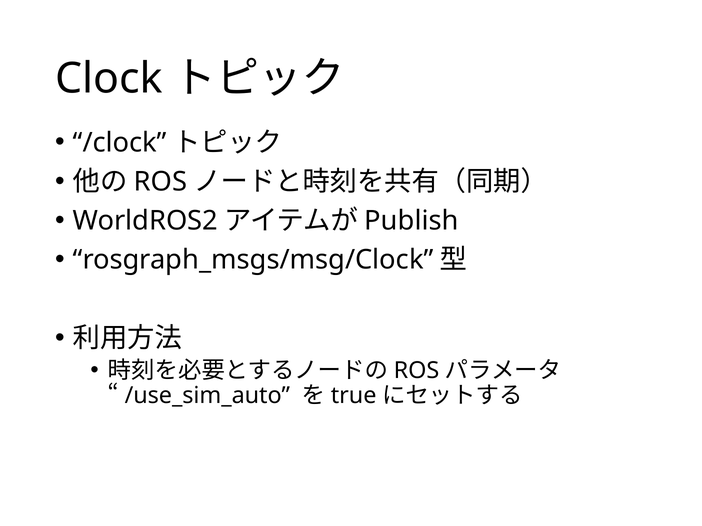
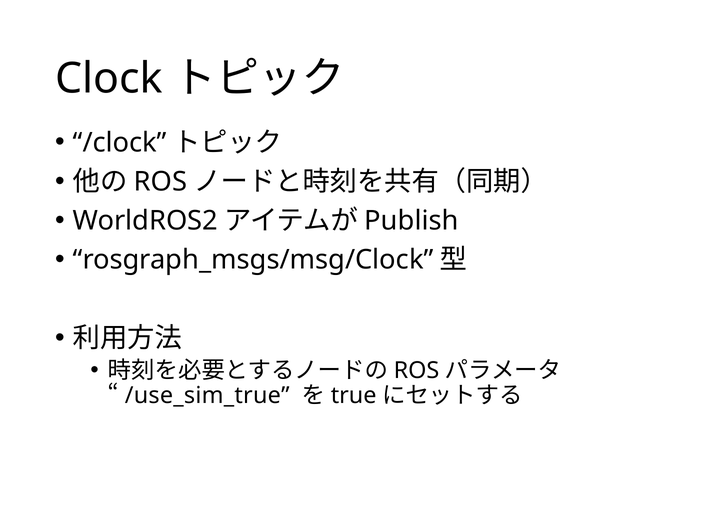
/use_sim_auto: /use_sim_auto -> /use_sim_true (207, 396)
